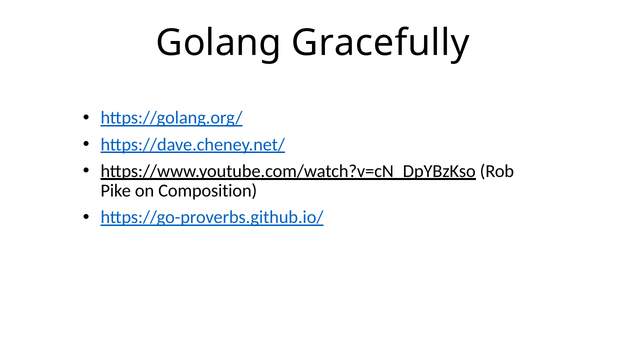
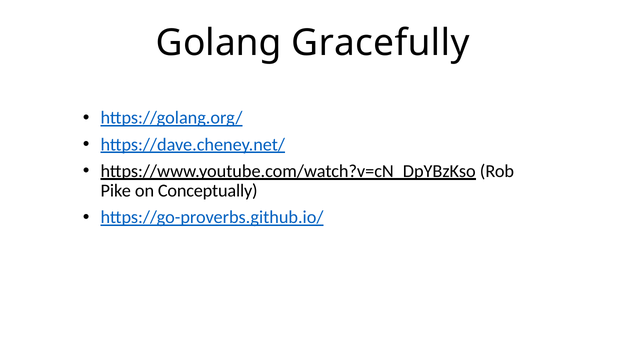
Composition: Composition -> Conceptually (208, 191)
